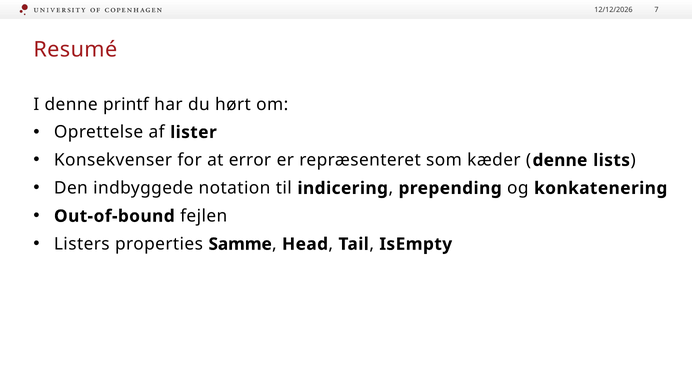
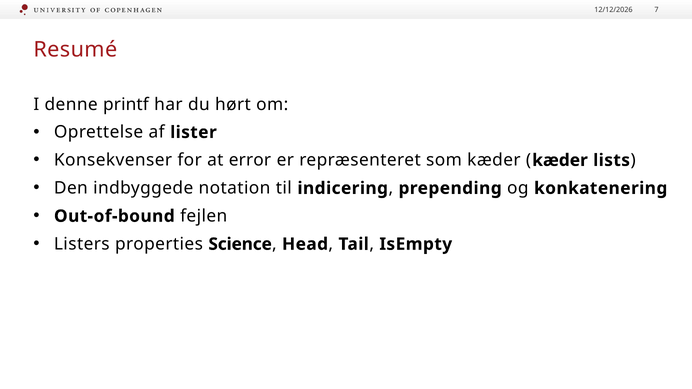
denne: denne -> kæder (560, 160)
Samme: Samme -> Science (240, 244)
